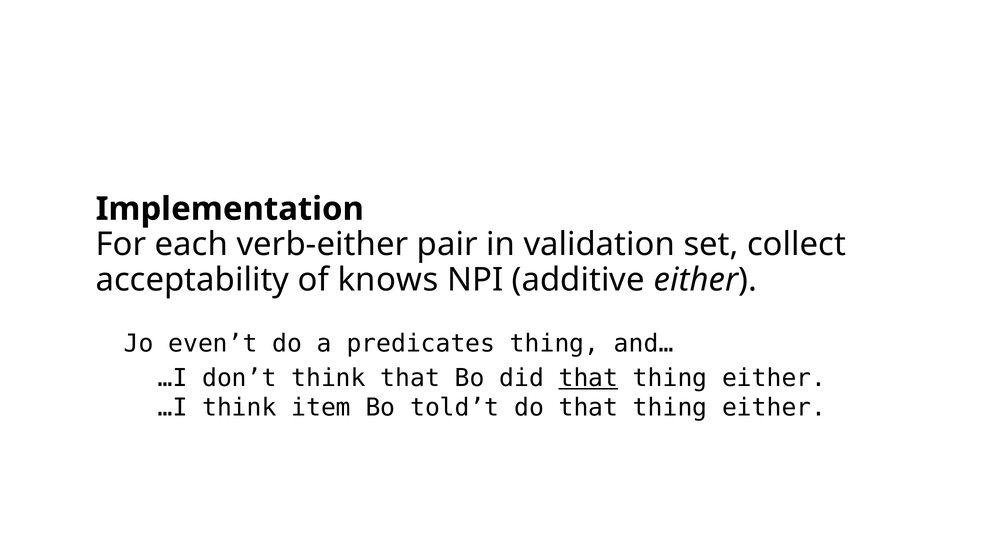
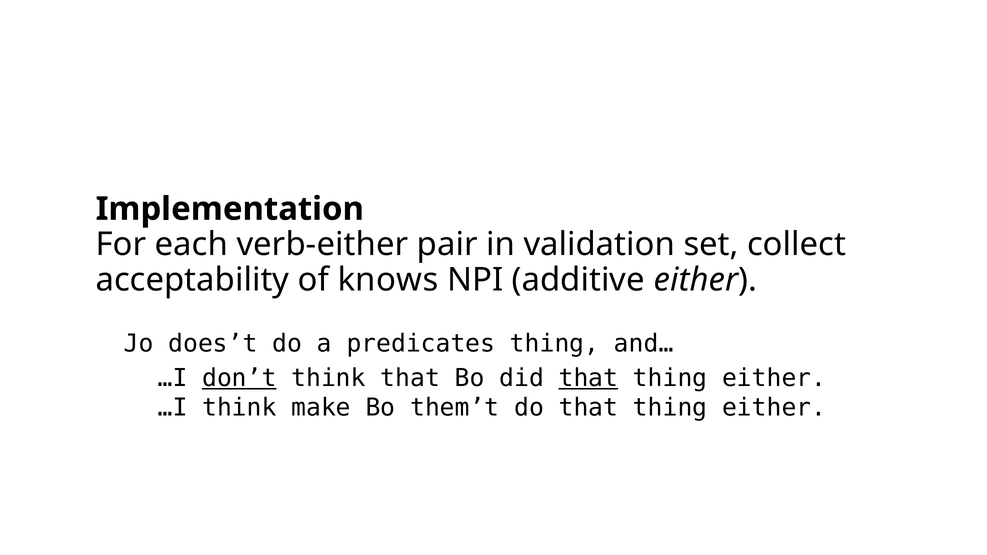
even’t: even’t -> does’t (213, 343)
don’t underline: none -> present (239, 378)
item: item -> make (321, 408)
told’t: told’t -> them’t (455, 408)
